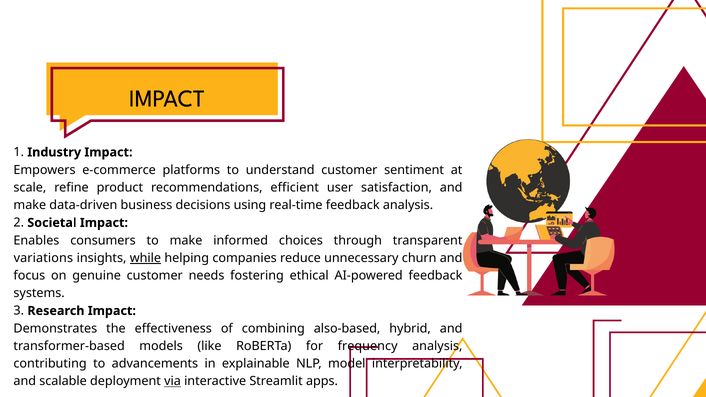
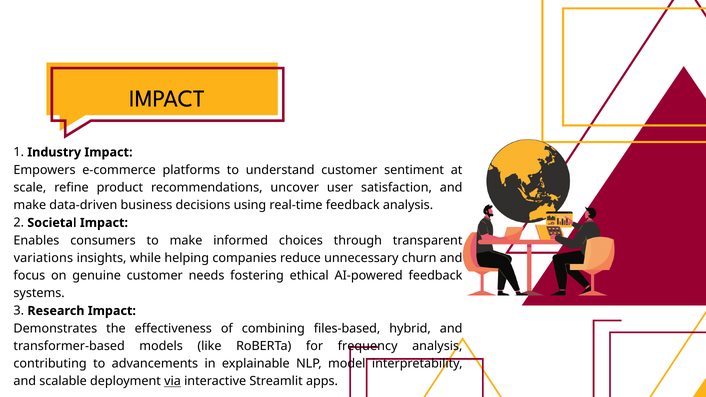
efficient: efficient -> uncover (295, 188)
while underline: present -> none (145, 258)
also-based: also-based -> files-based (347, 329)
